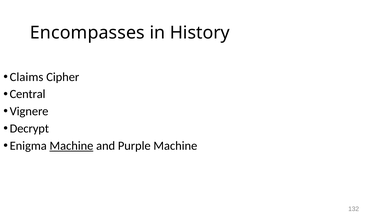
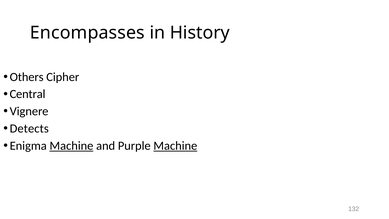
Claims: Claims -> Others (27, 77)
Decrypt: Decrypt -> Detects (29, 128)
Machine underline: none -> present (175, 146)
